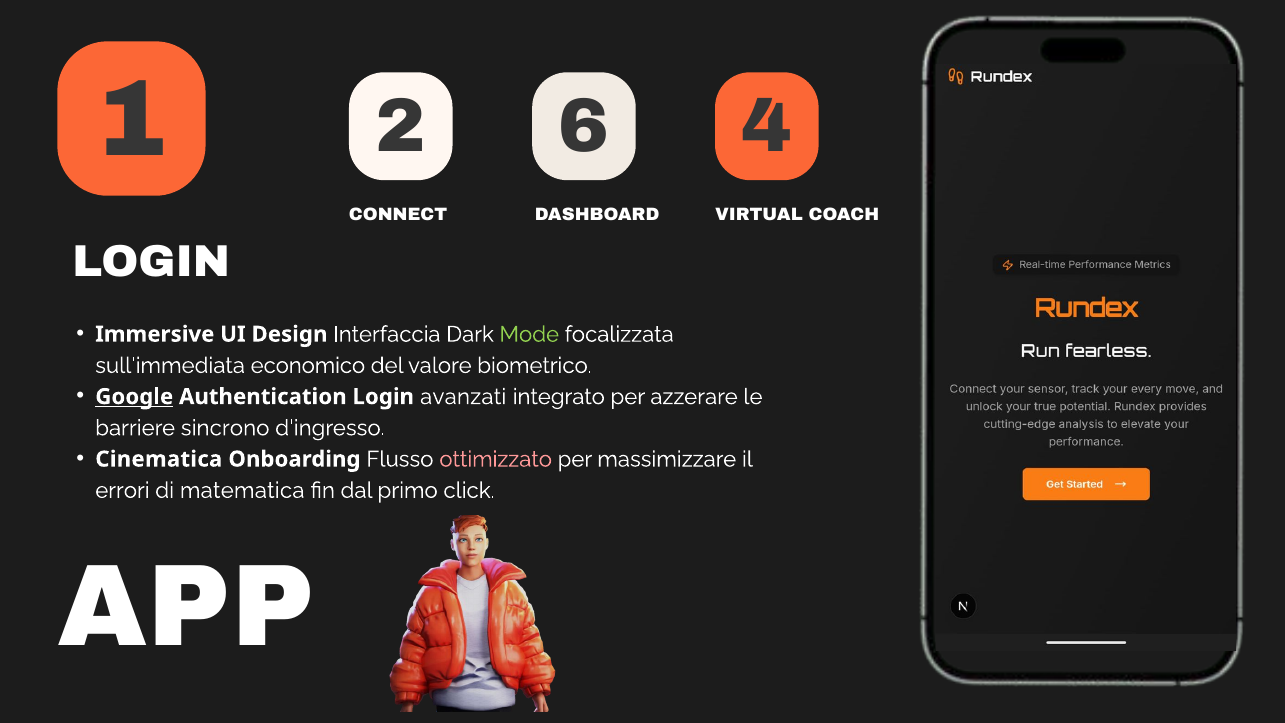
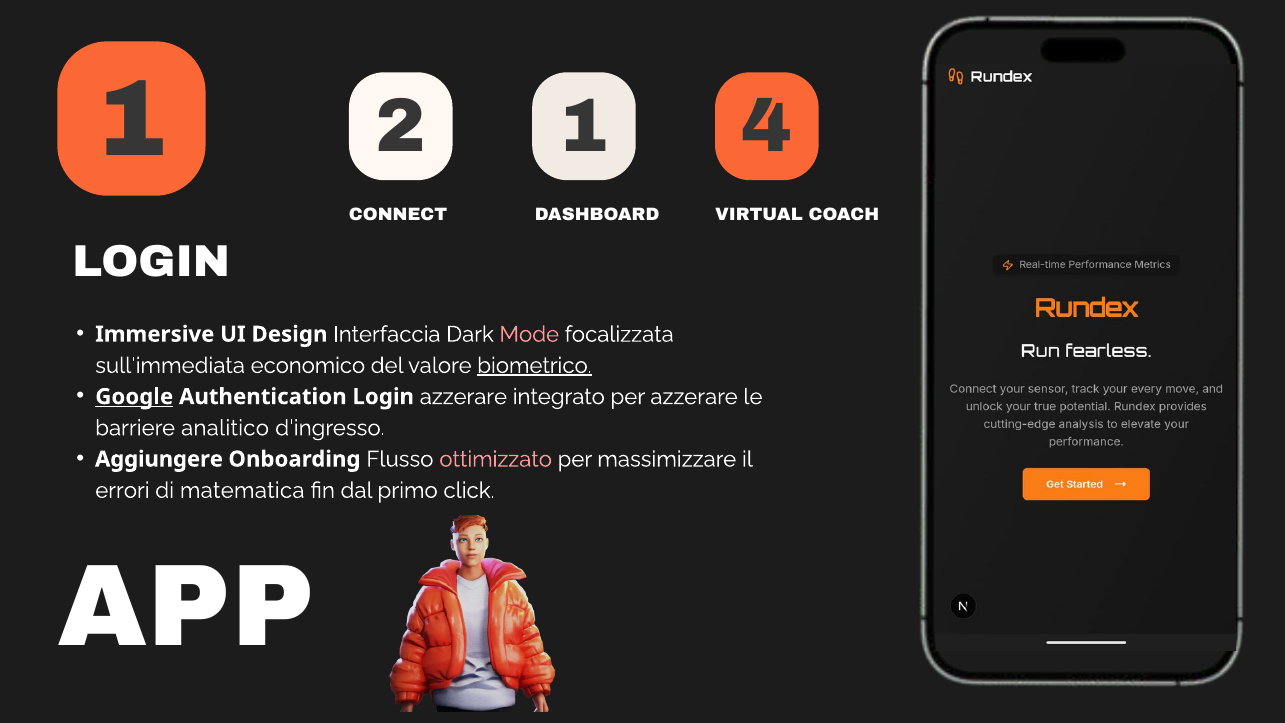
2 6: 6 -> 1 (584, 127)
Mode colour: light green -> pink (529, 334)
biometrico underline: none -> present (535, 365)
Login avanzati: avanzati -> azzerare (463, 397)
sincrono: sincrono -> analitico (225, 428)
Cinematica: Cinematica -> Aggiungere (159, 459)
